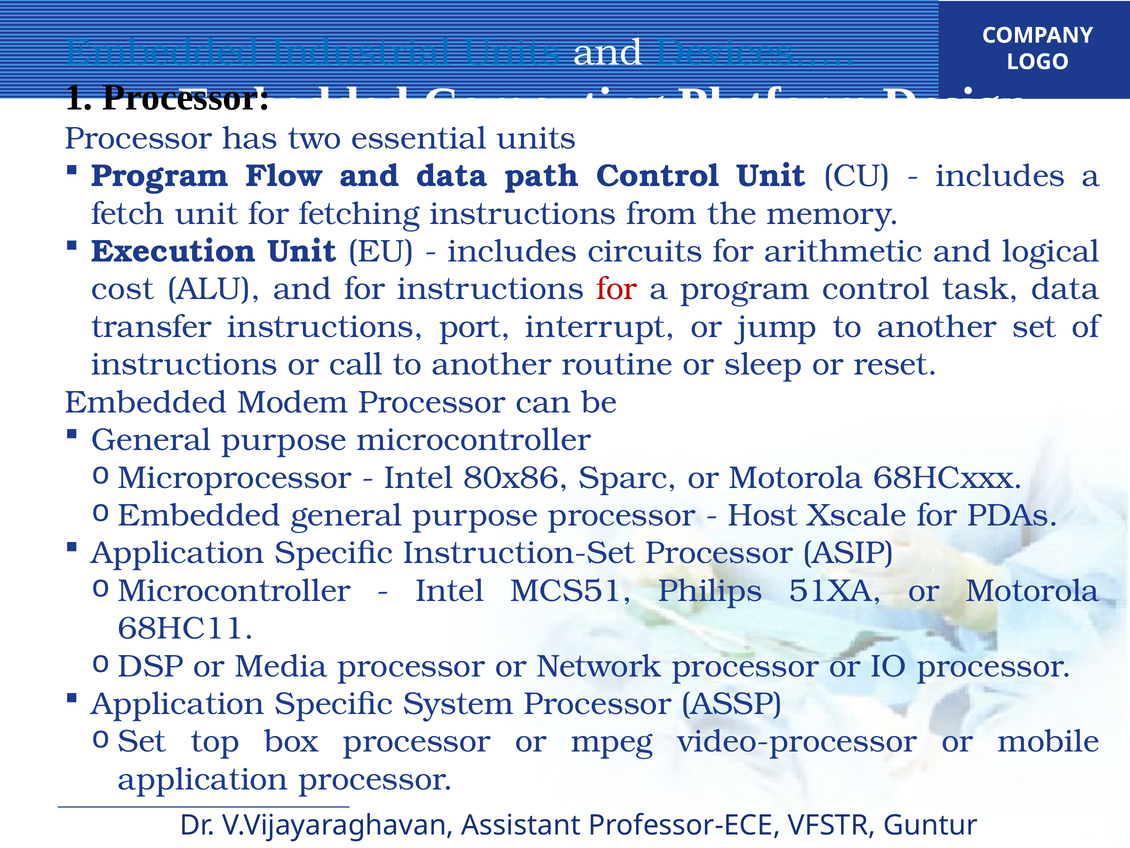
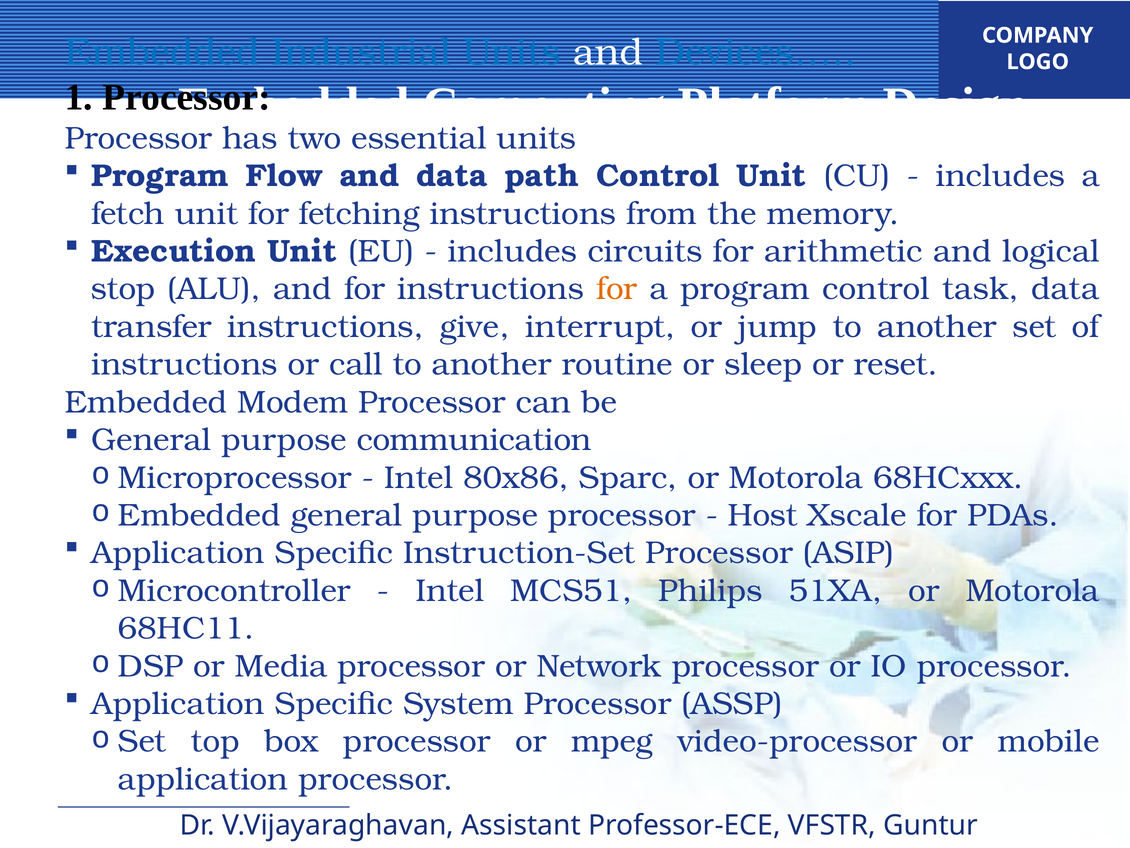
cost: cost -> stop (123, 289)
for colour: red -> orange (617, 289)
port: port -> give (475, 327)
purpose microcontroller: microcontroller -> communication (474, 440)
